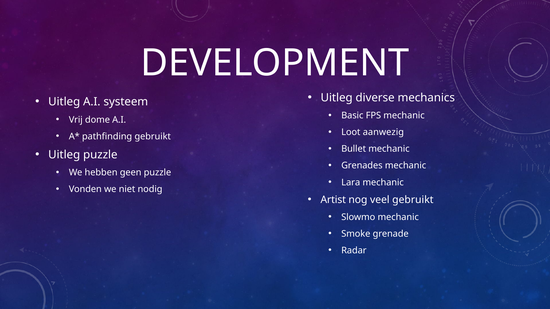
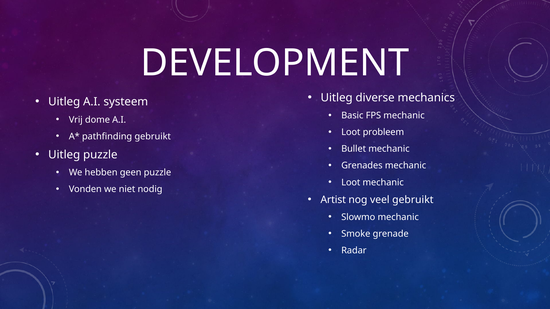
aanwezig: aanwezig -> probleem (383, 132)
Lara: Lara -> Loot (351, 183)
